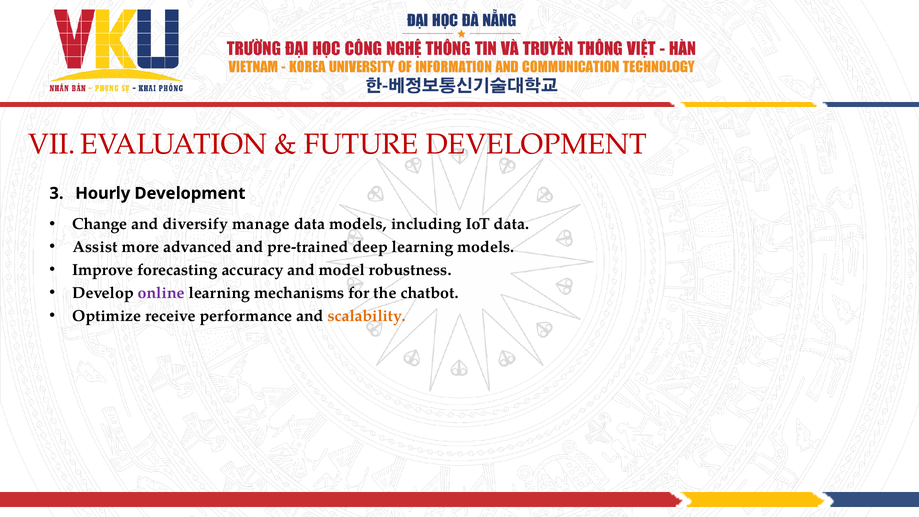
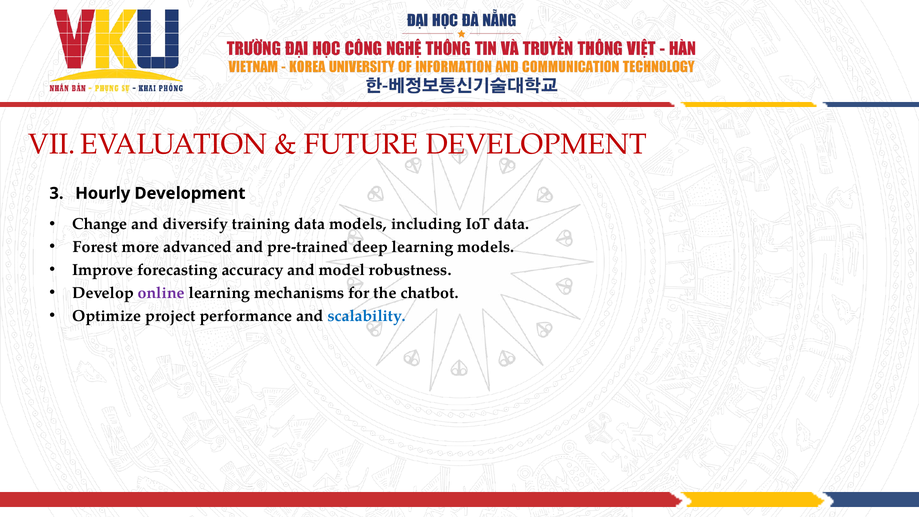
manage: manage -> training (261, 224)
Assist: Assist -> Forest (95, 247)
receive: receive -> project (171, 316)
scalability colour: orange -> blue (367, 316)
